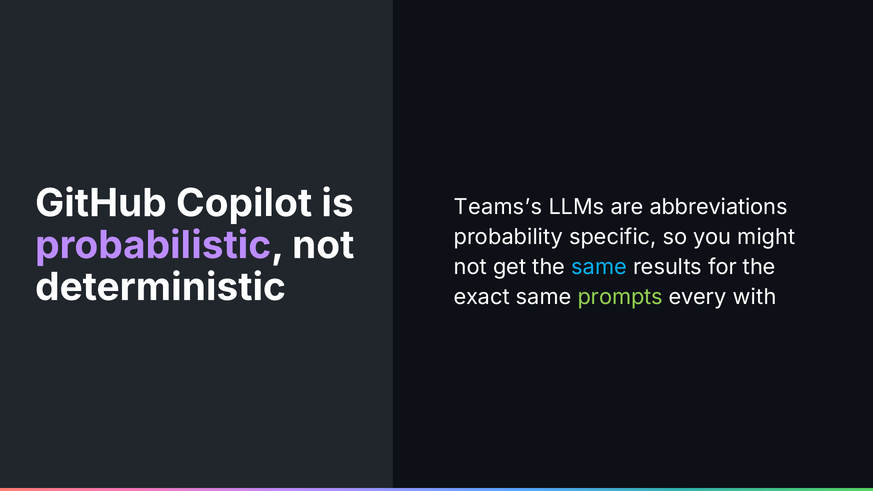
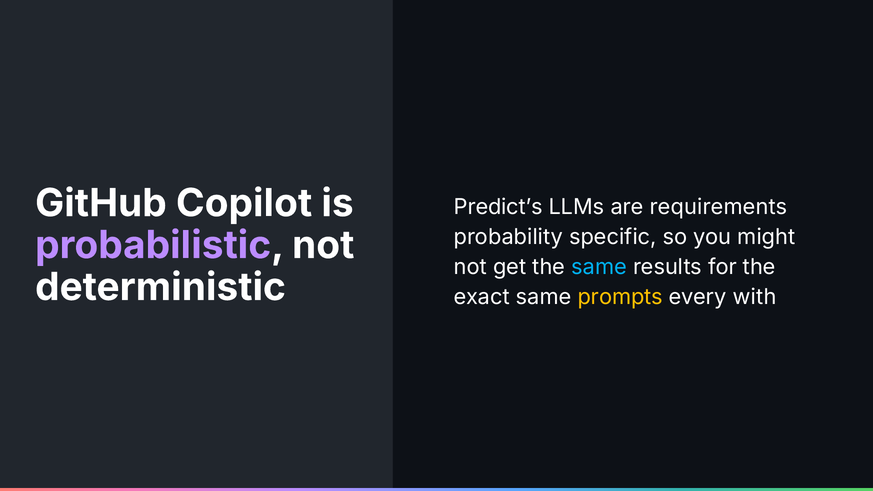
Teams’s: Teams’s -> Predict’s (498, 207)
abbreviations: abbreviations -> requirements (718, 207)
prompts colour: light green -> yellow (620, 297)
